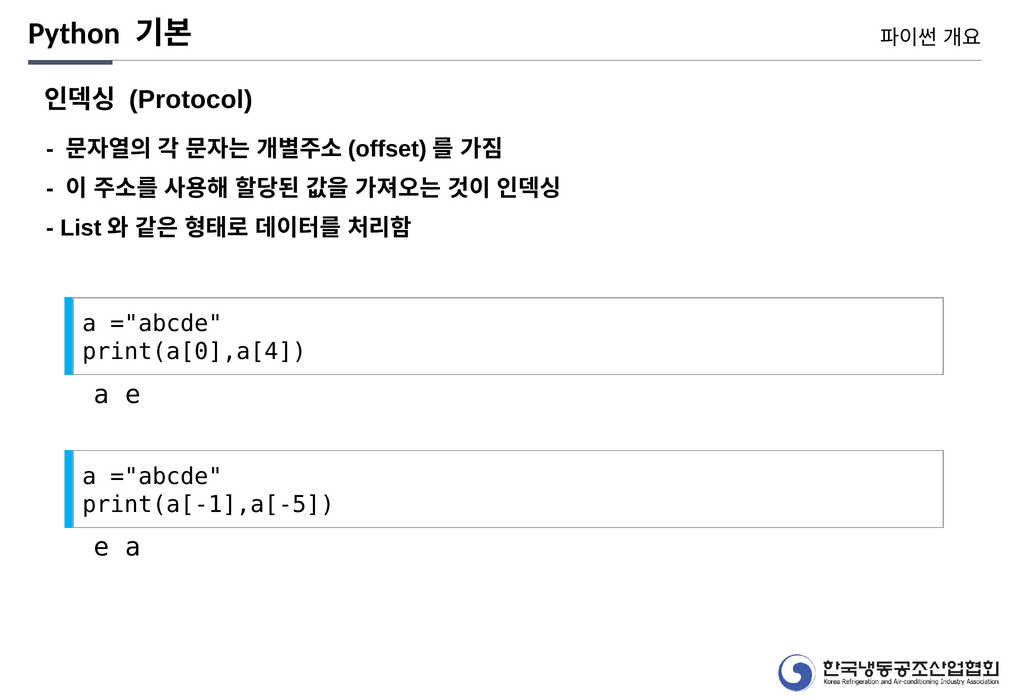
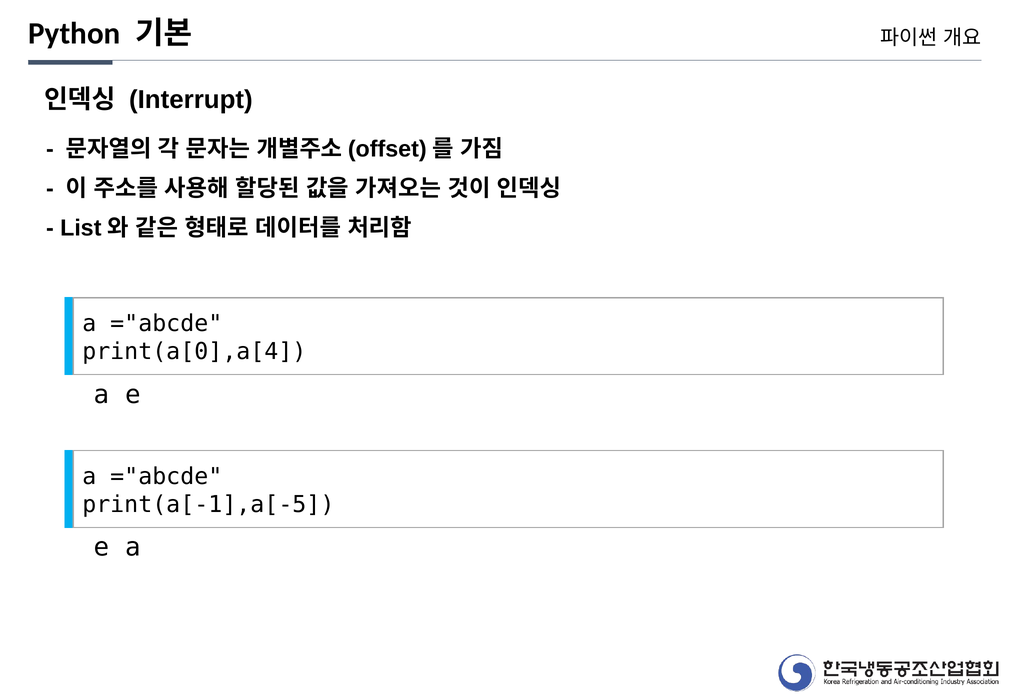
Protocol: Protocol -> Interrupt (191, 100)
